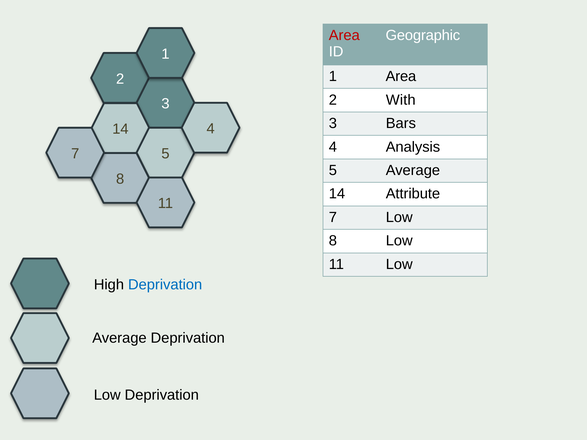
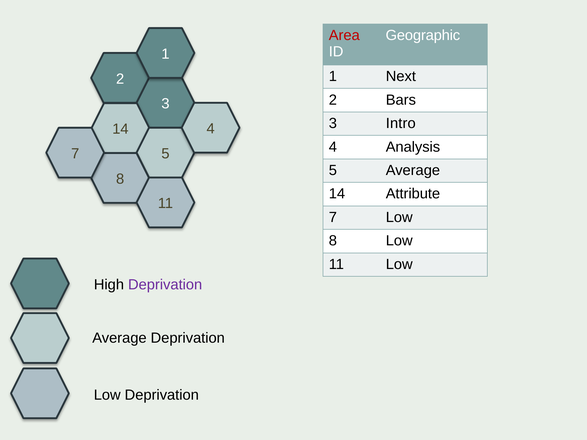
1 Area: Area -> Next (401, 76)
With: With -> Bars (401, 100)
Bars: Bars -> Intro (401, 123)
Deprivation colour: blue -> purple (165, 285)
